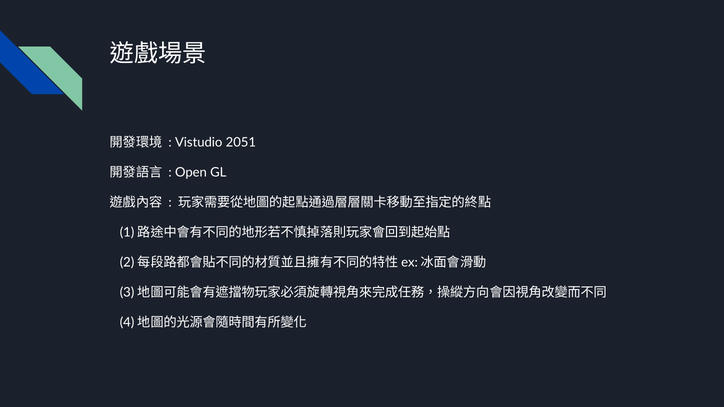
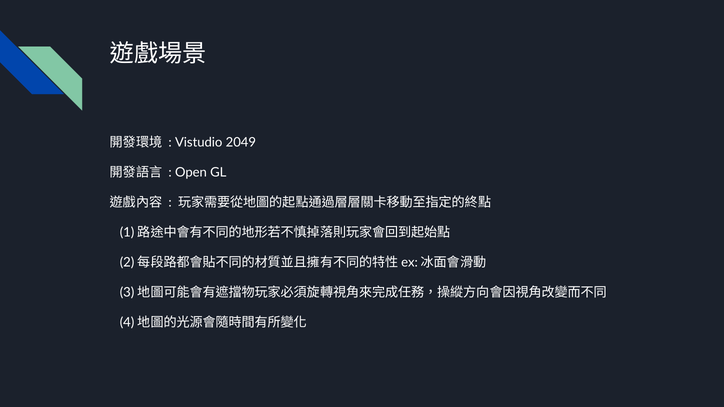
2051: 2051 -> 2049 (241, 142)
